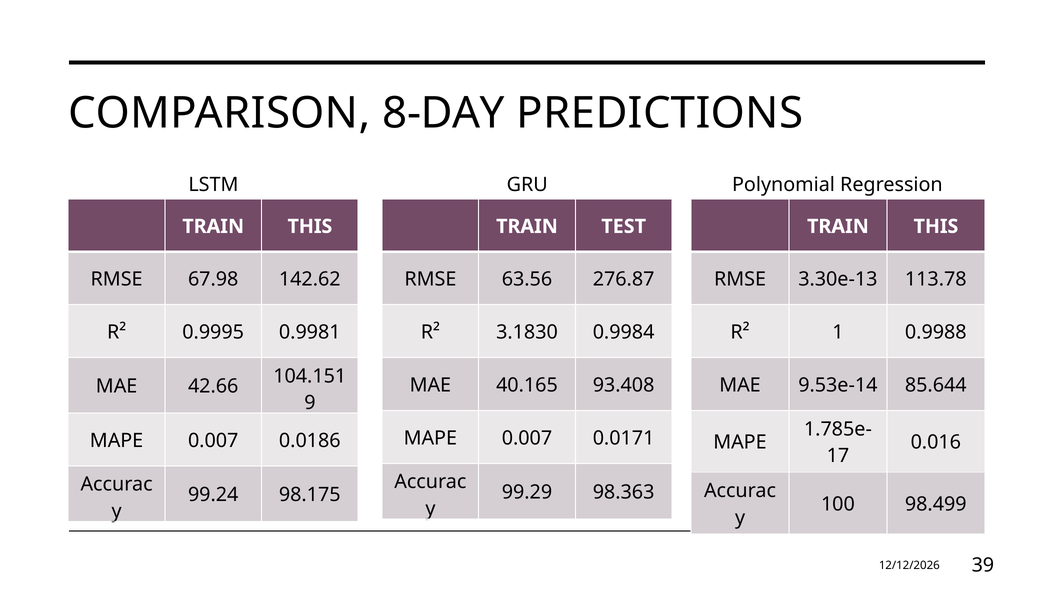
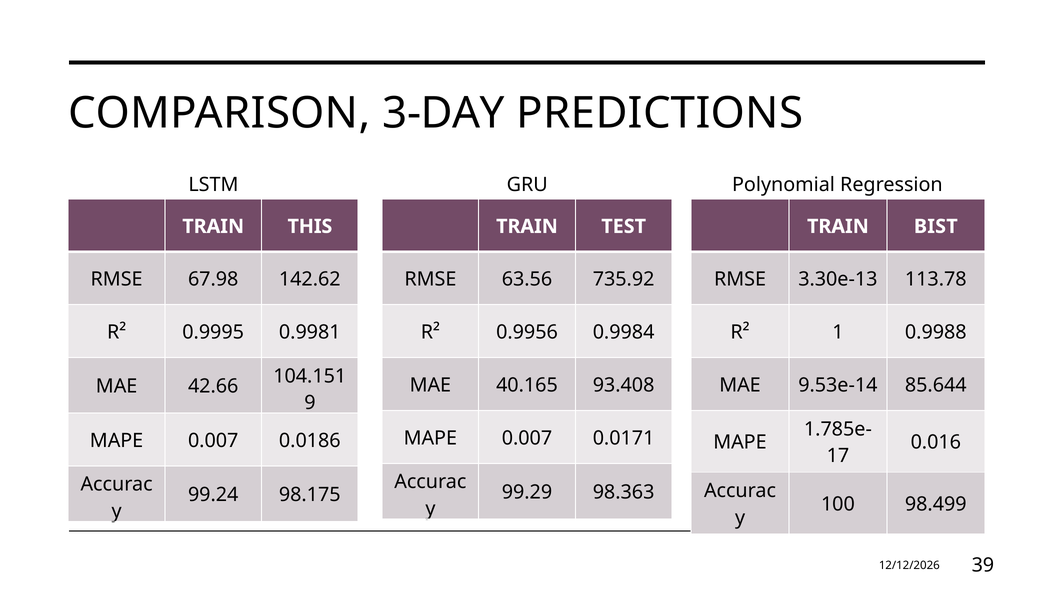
8-DAY: 8-DAY -> 3-DAY (444, 113)
THIS: THIS -> BIST (936, 226)
276.87: 276.87 -> 735.92 (624, 279)
3.1830: 3.1830 -> 0.9956 (527, 332)
